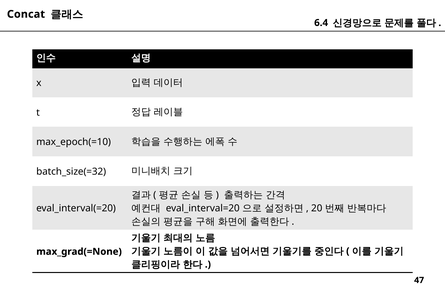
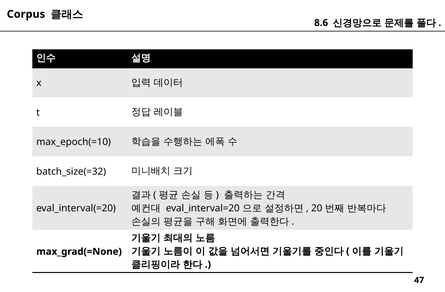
Concat: Concat -> Corpus (26, 14)
6.4: 6.4 -> 8.6 (321, 23)
